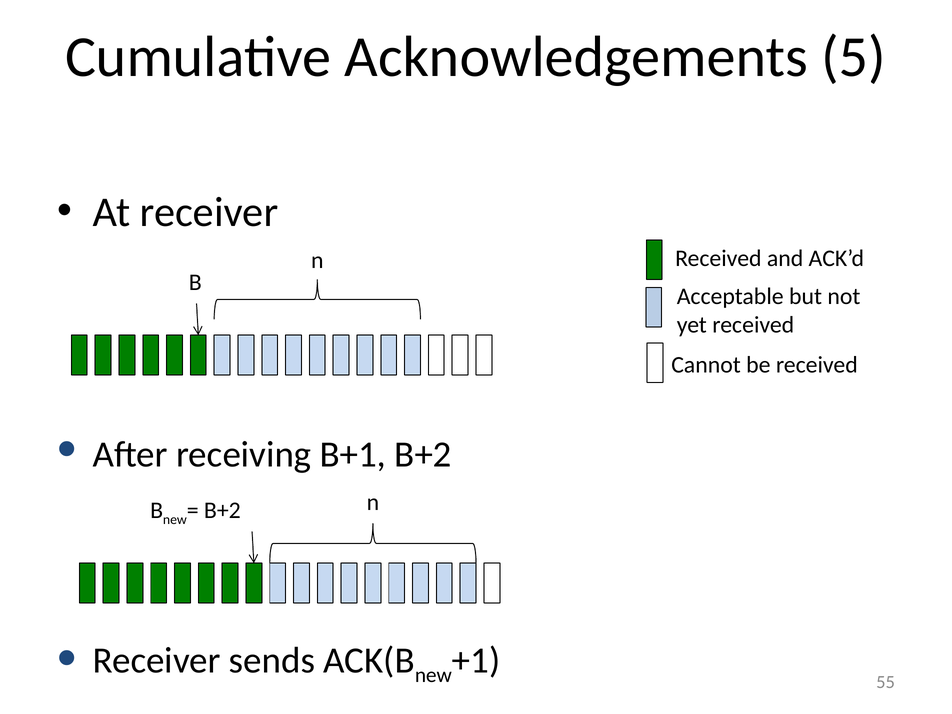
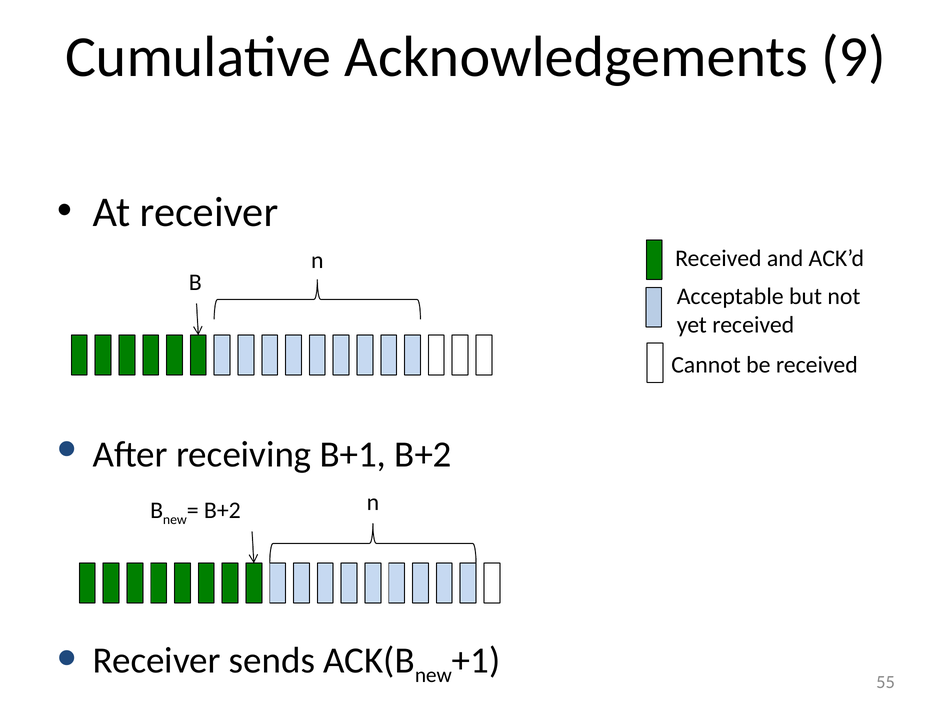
5: 5 -> 9 (854, 57)
